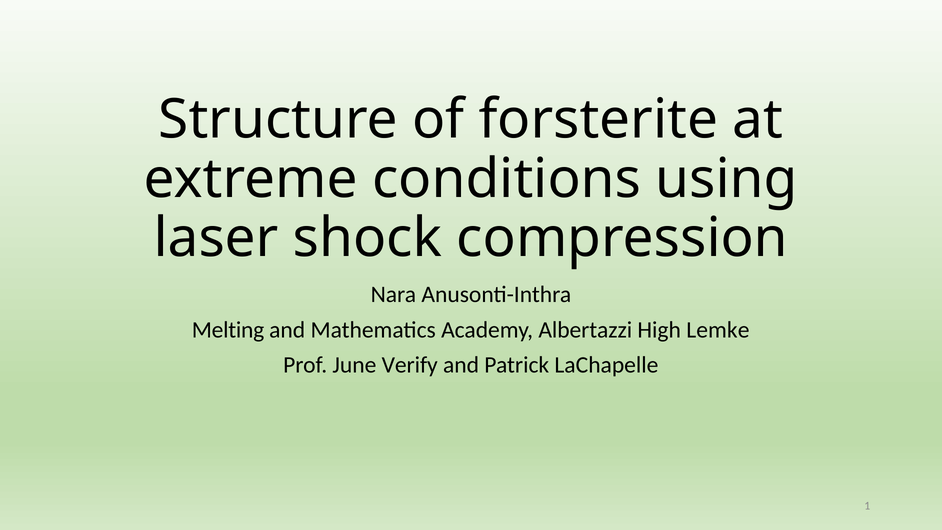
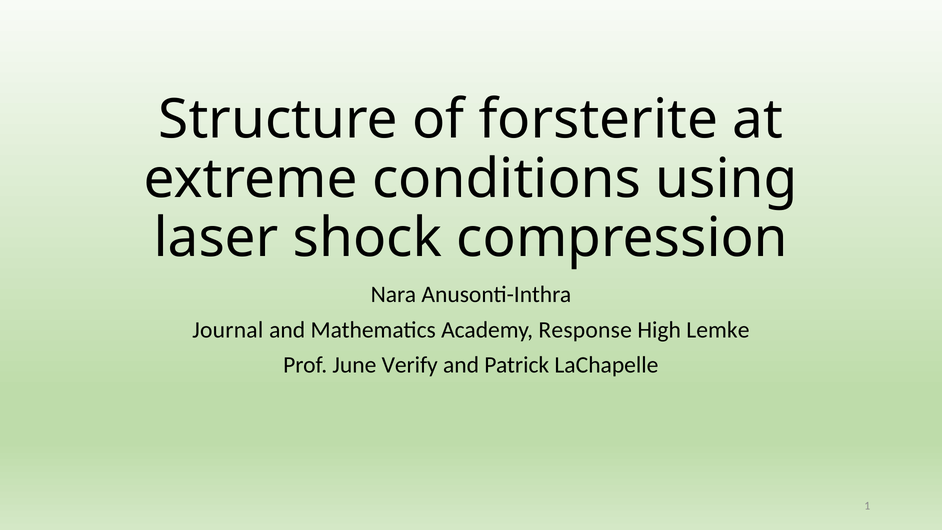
Melting: Melting -> Journal (228, 330)
Albertazzi: Albertazzi -> Response (585, 330)
